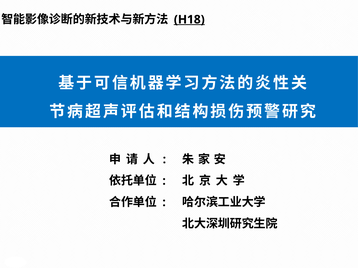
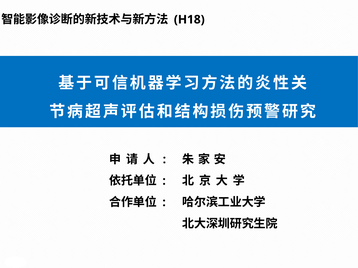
H18 underline: present -> none (189, 20)
